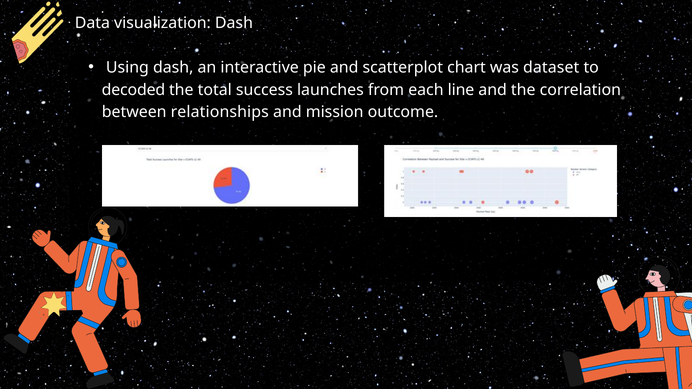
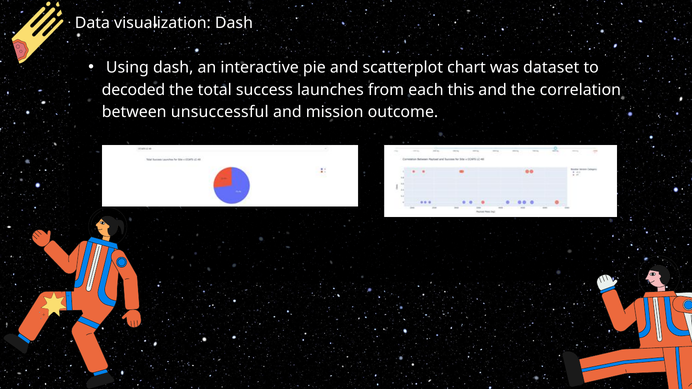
line: line -> this (461, 90)
relationships: relationships -> unsuccessful (220, 112)
